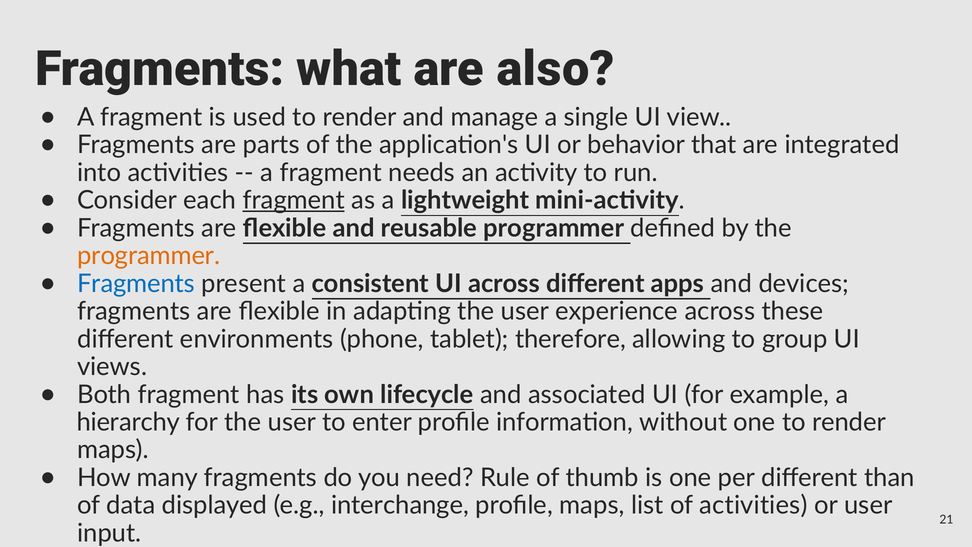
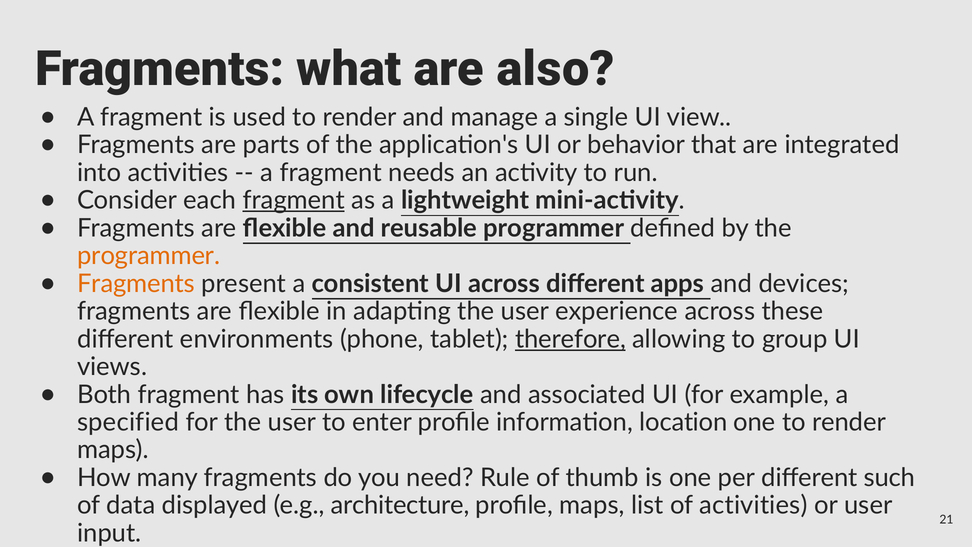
Fragments colour: blue -> orange (136, 283)
therefore underline: none -> present (571, 339)
hierarchy: hierarchy -> specified (128, 422)
without: without -> location (683, 422)
than: than -> such (889, 478)
interchange: interchange -> architecture (400, 505)
